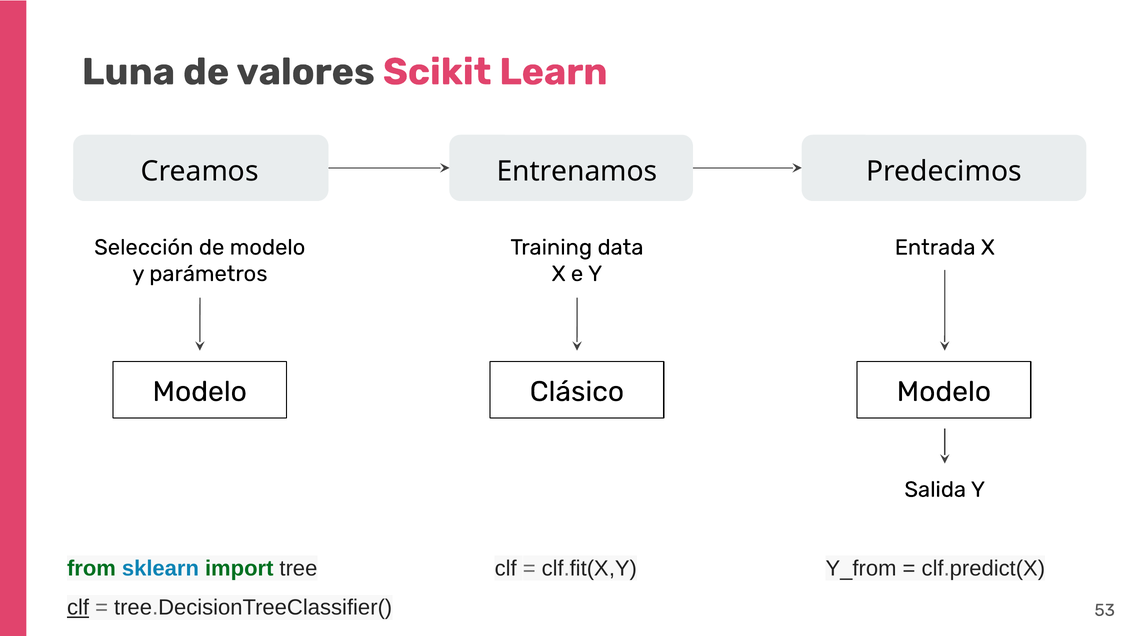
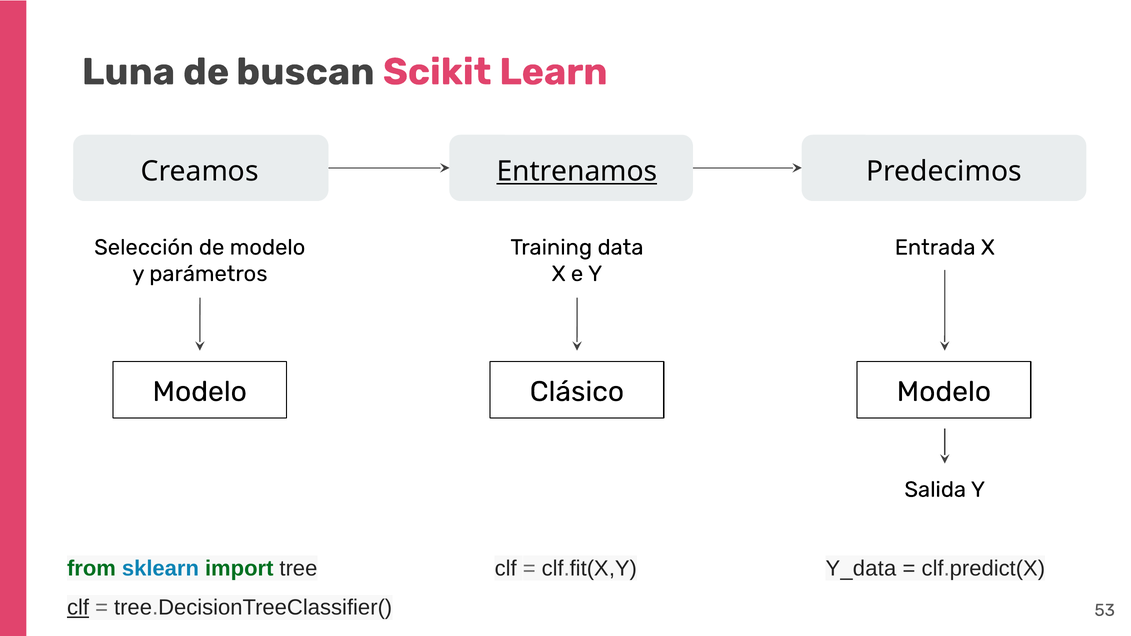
valores: valores -> buscan (306, 72)
Entrenamos underline: none -> present (577, 172)
Y_from: Y_from -> Y_data (861, 568)
